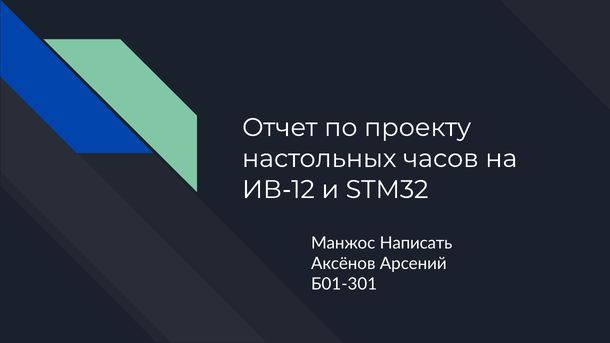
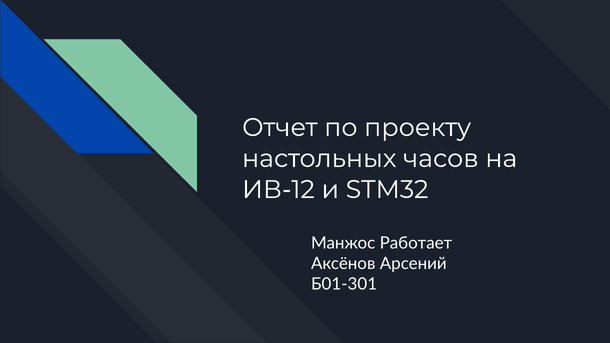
Написать: Написать -> Работает (416, 243)
